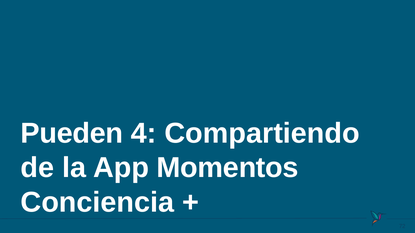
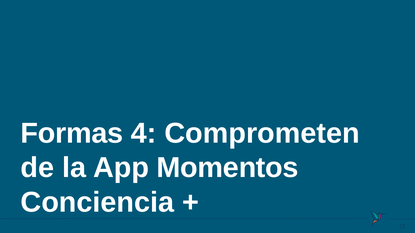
Pueden: Pueden -> Formas (72, 134)
Compartiendo: Compartiendo -> Comprometen (262, 134)
